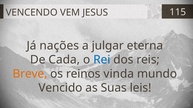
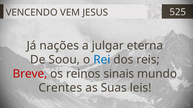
115: 115 -> 525 (178, 12)
Cada: Cada -> Soou (64, 60)
Breve colour: orange -> red (30, 74)
vinda: vinda -> sinais (119, 74)
Vencido: Vencido -> Crentes (60, 88)
